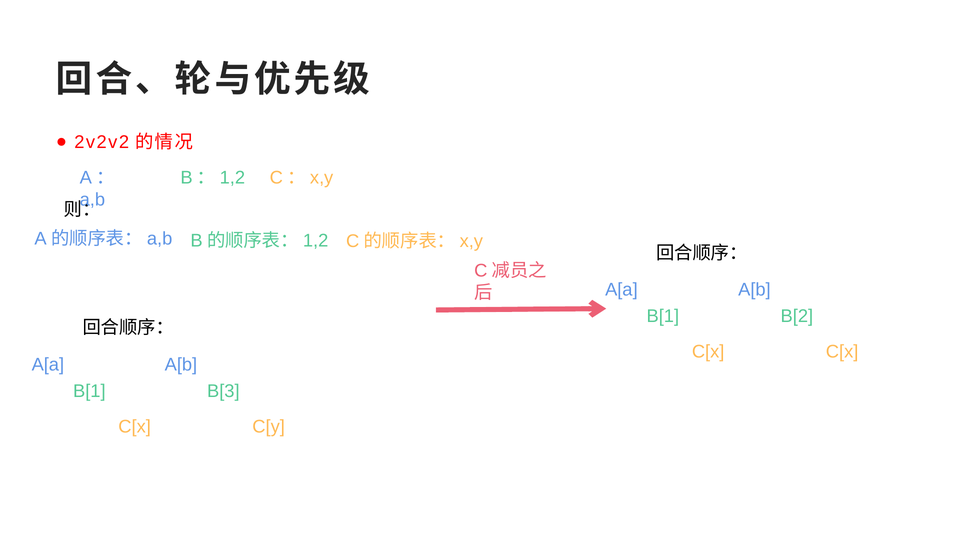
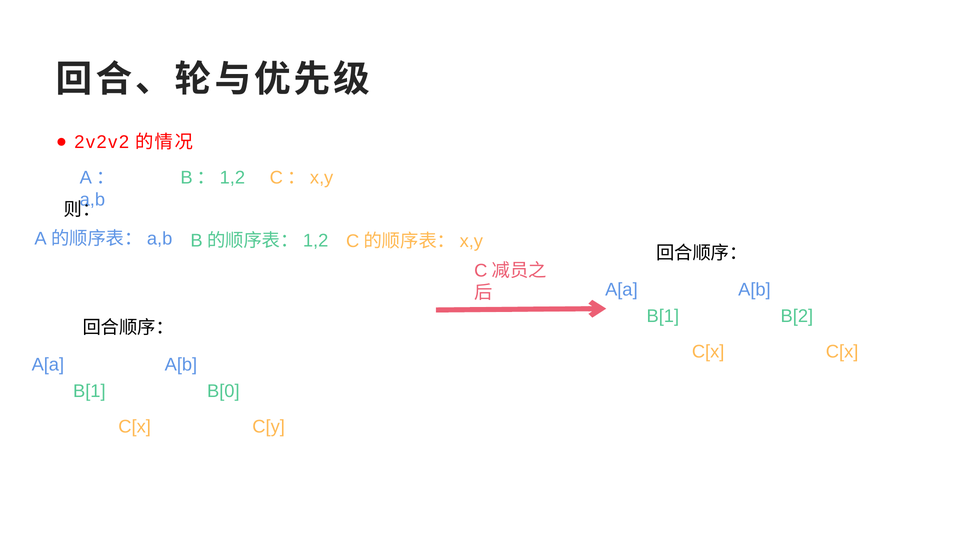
B[3: B[3 -> B[0 (223, 391)
